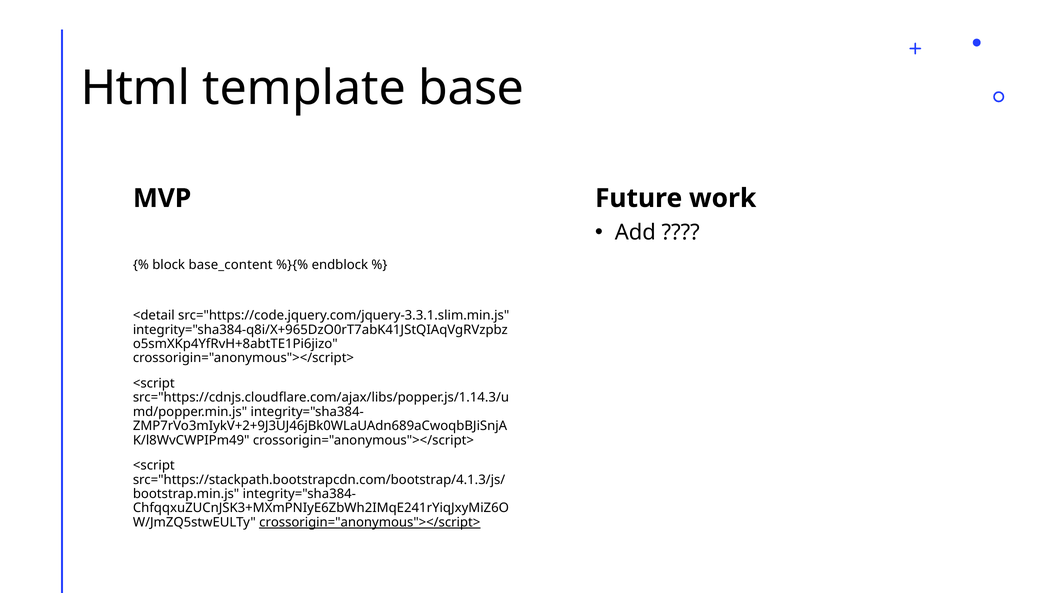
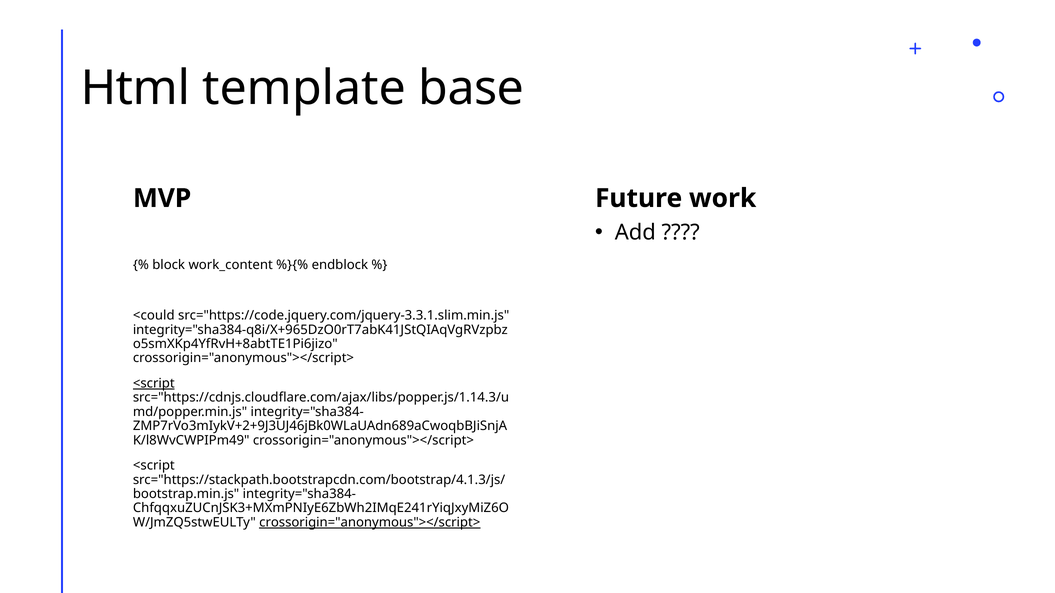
base_content: base_content -> work_content (231, 265)
<detail: <detail -> <could (154, 316)
<script underline: none -> present (154, 384)
